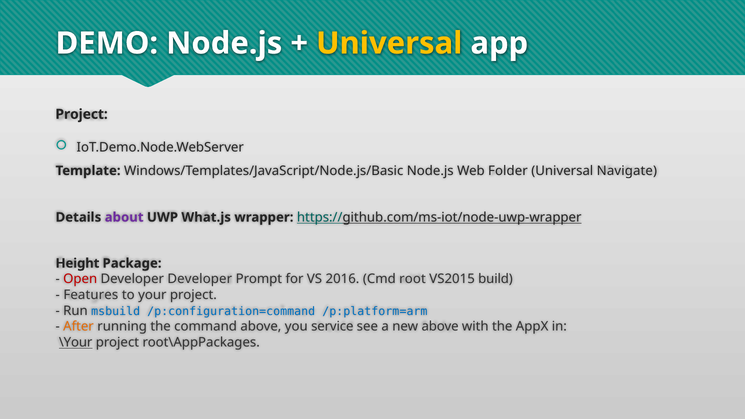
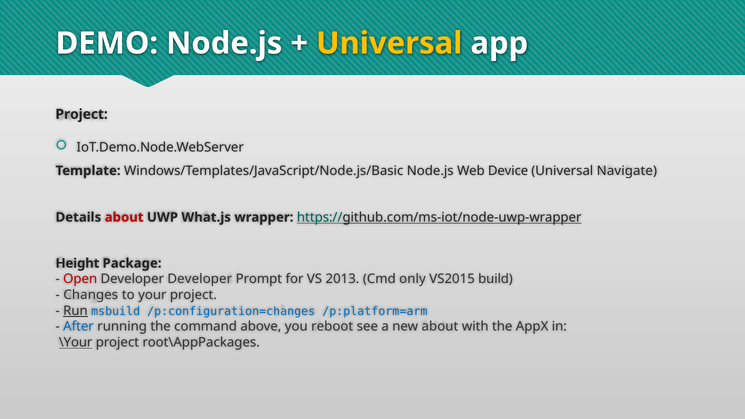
Folder: Folder -> Device (508, 171)
about colour: purple -> red (124, 217)
2016: 2016 -> 2013 (342, 279)
root: root -> only (412, 279)
Features: Features -> Changes (91, 295)
Run underline: none -> present (76, 311)
/p:configuration=command: /p:configuration=command -> /p:configuration=changes (231, 311)
After colour: orange -> blue (79, 327)
service: service -> reboot (332, 327)
new above: above -> about (440, 327)
